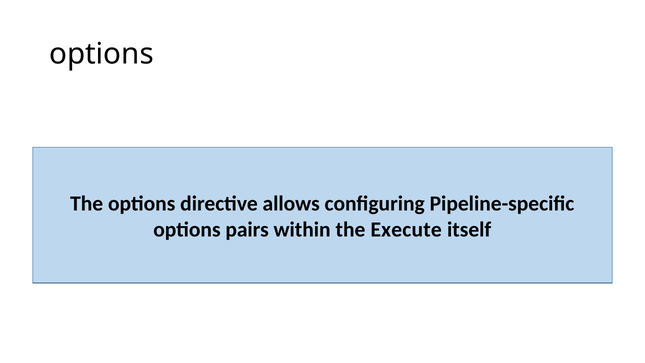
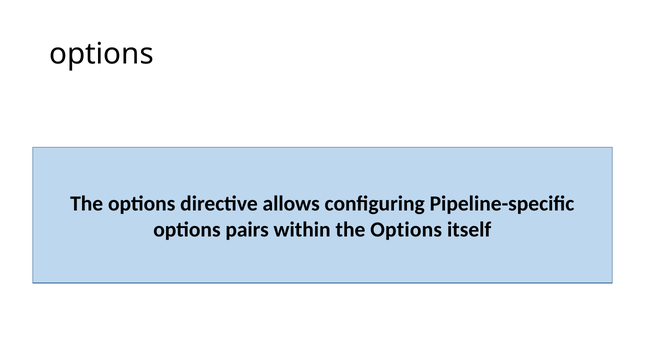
within the Execute: Execute -> Options (406, 229)
